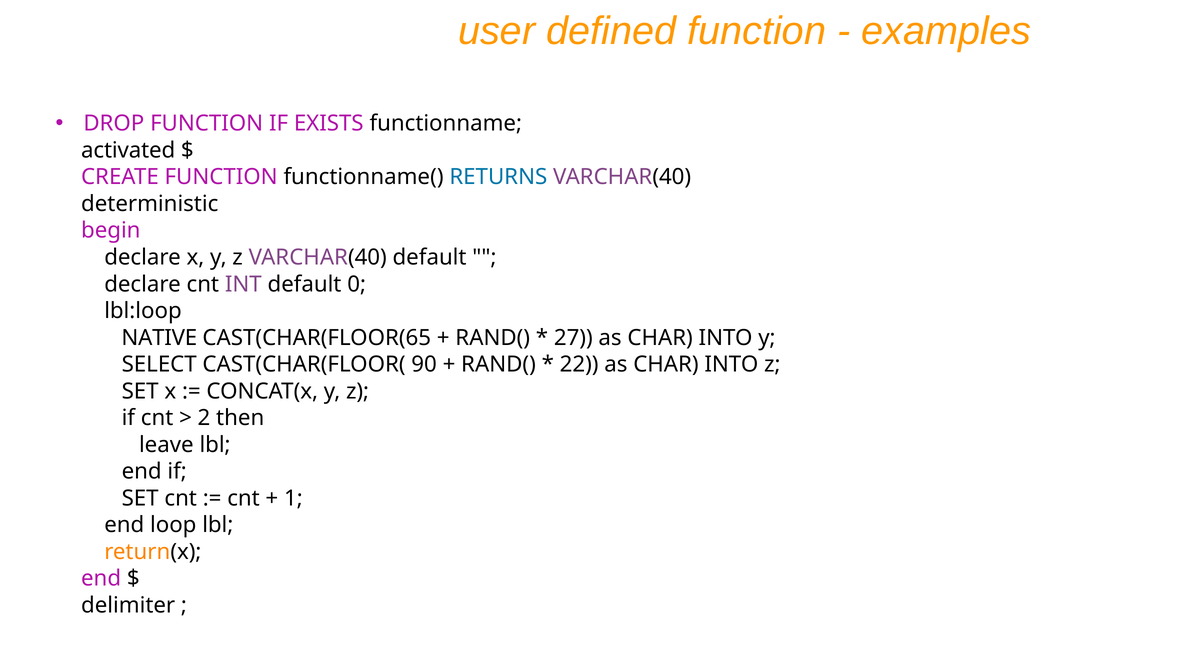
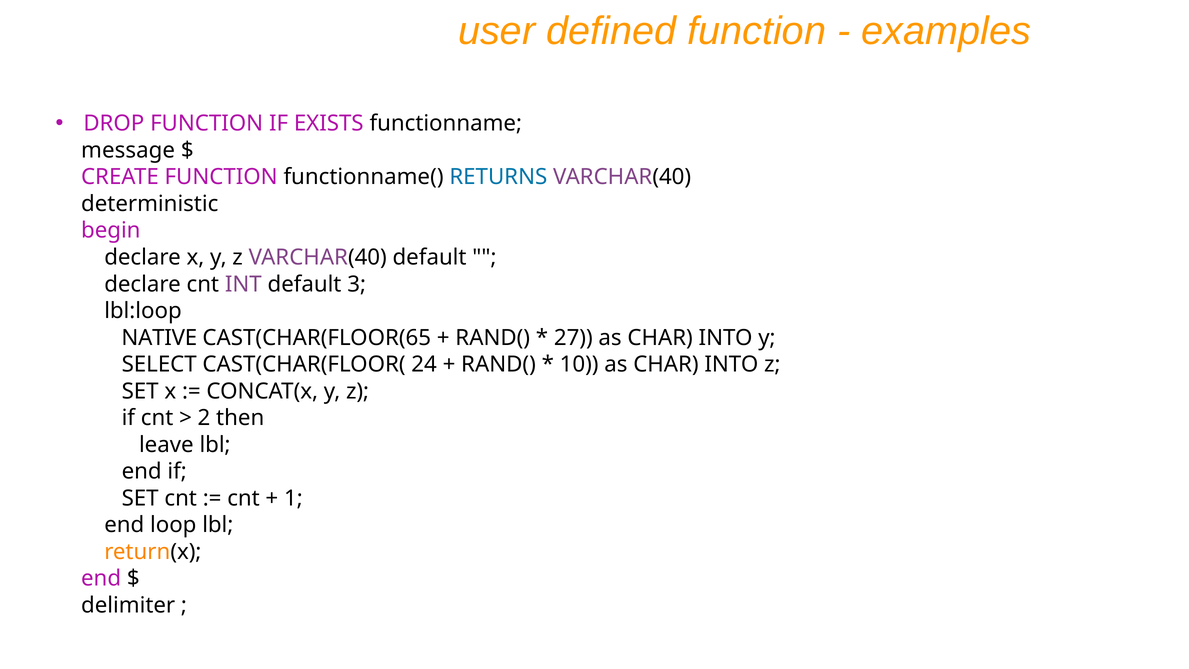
activated: activated -> message (128, 150)
0: 0 -> 3 (357, 284)
90: 90 -> 24 (424, 364)
22: 22 -> 10 (579, 364)
